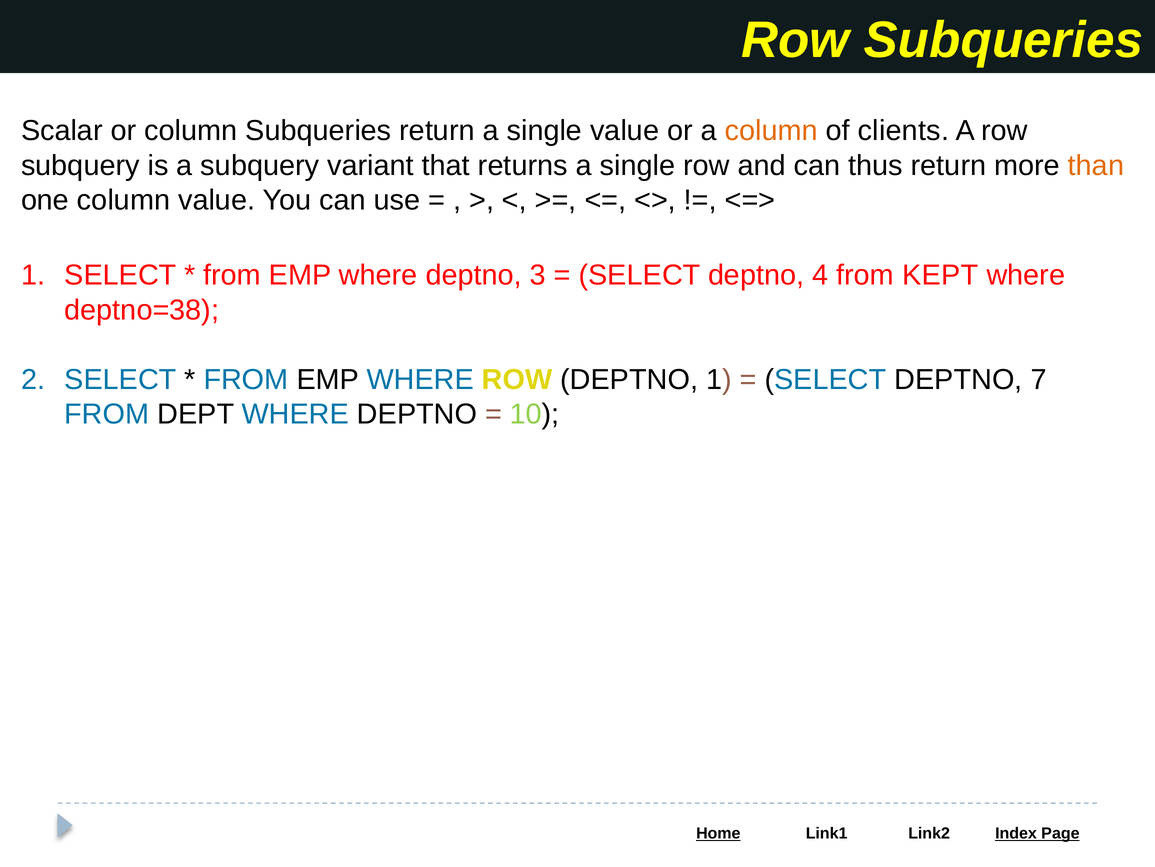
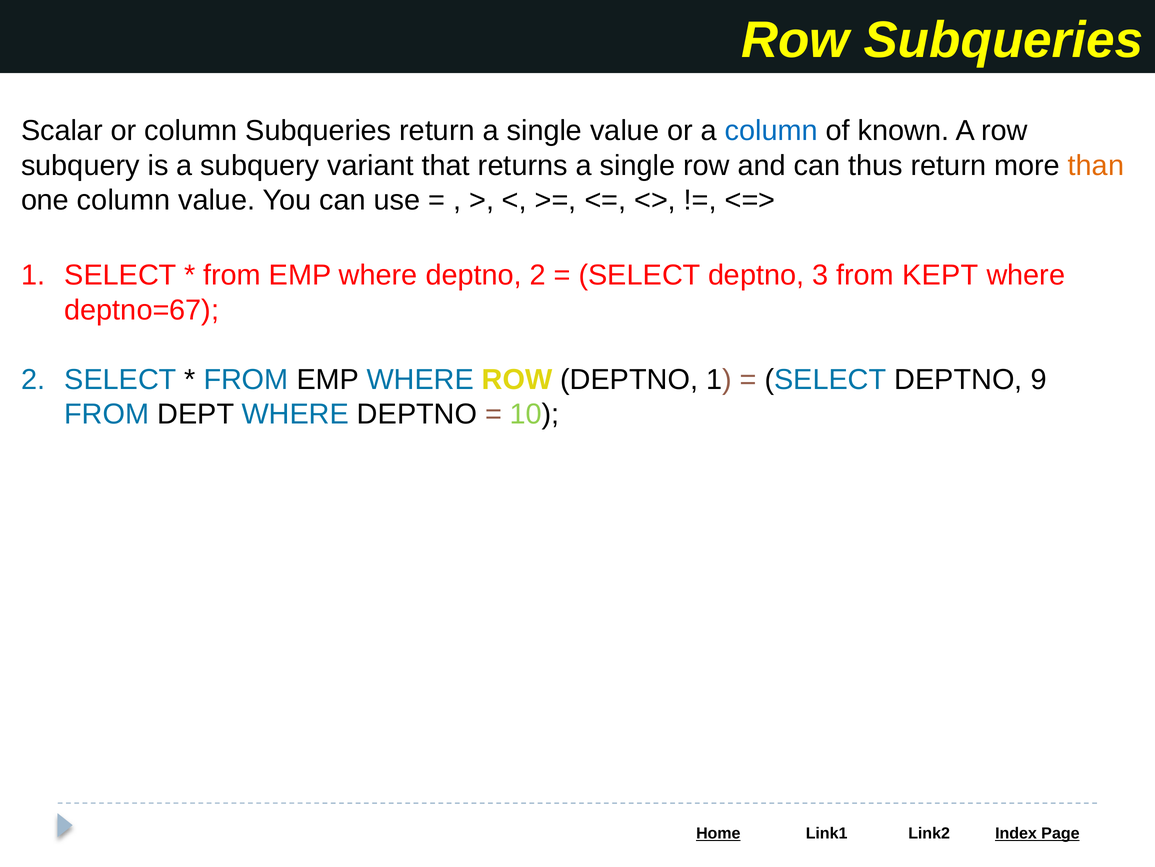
column colour: orange -> blue (771, 131)
clients: clients -> known (904, 131)
deptno 3: 3 -> 2 (538, 275)
4: 4 -> 3 (820, 275)
deptno=38: deptno=38 -> deptno=67 (142, 310)
7: 7 -> 9 (1039, 379)
